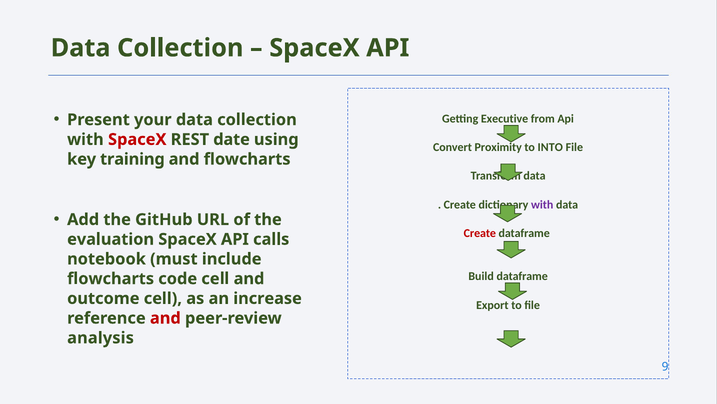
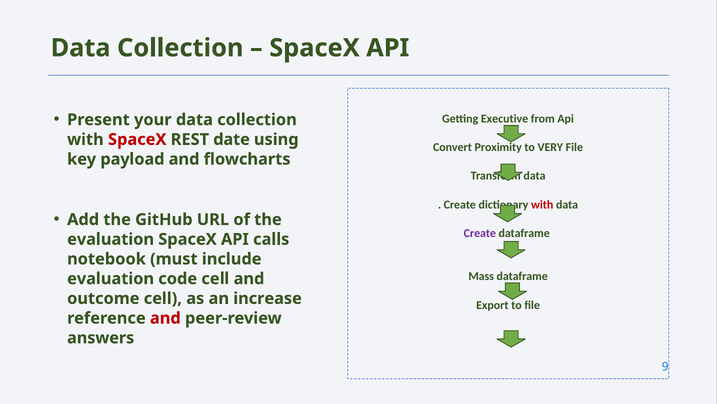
INTO: INTO -> VERY (550, 147)
training: training -> payload (132, 159)
with colour: purple -> red (542, 204)
Create colour: red -> purple (480, 233)
Build: Build -> Mass (481, 276)
flowcharts: flowcharts -> evaluation (111, 278)
analysis: analysis -> answers (101, 337)
